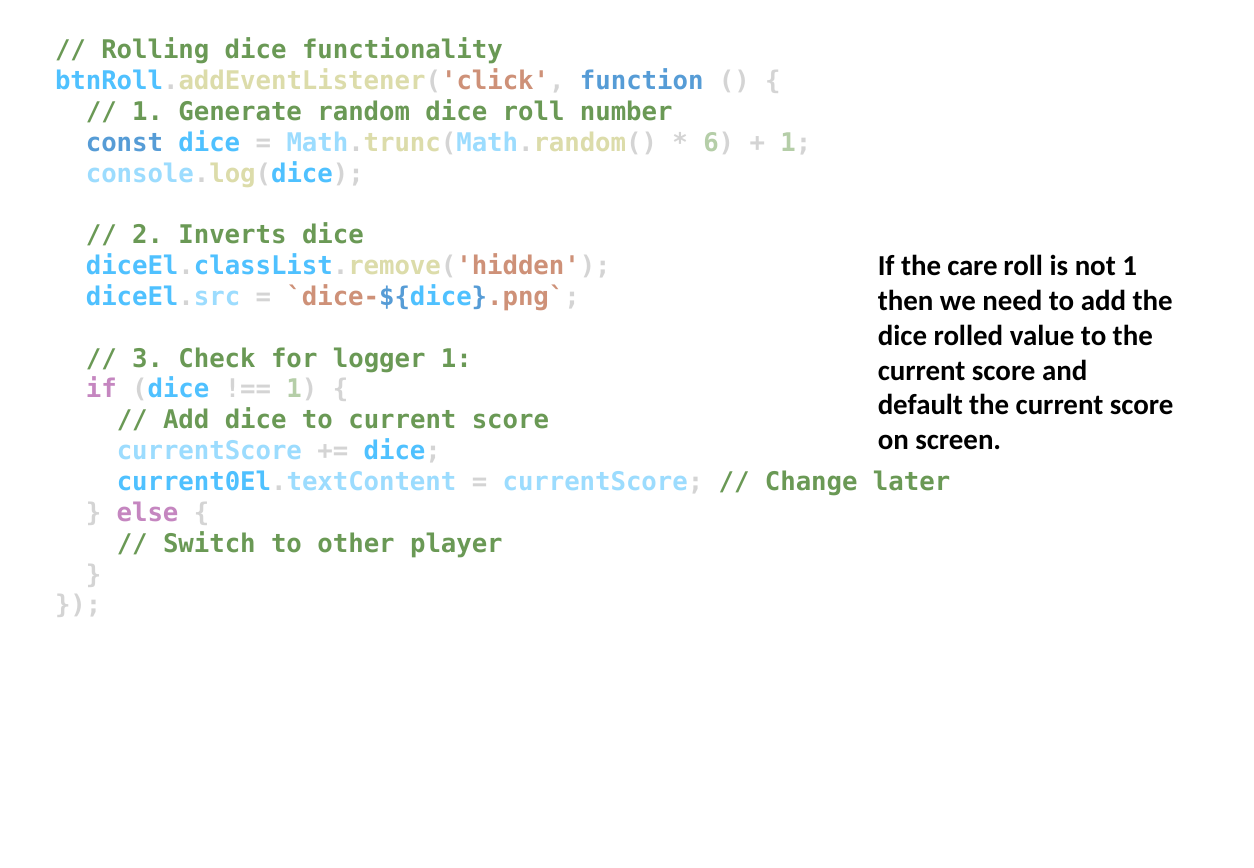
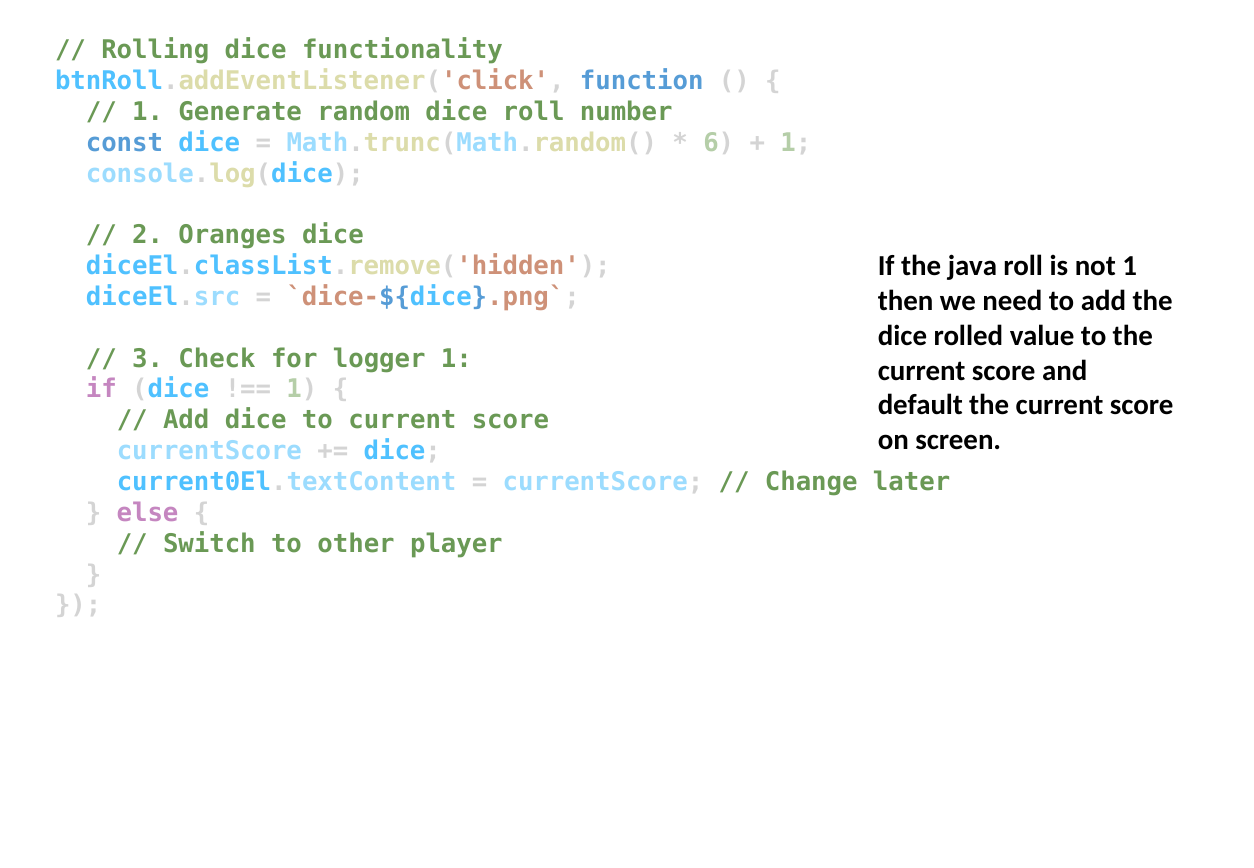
Inverts: Inverts -> Oranges (232, 235)
care: care -> java (972, 266)
